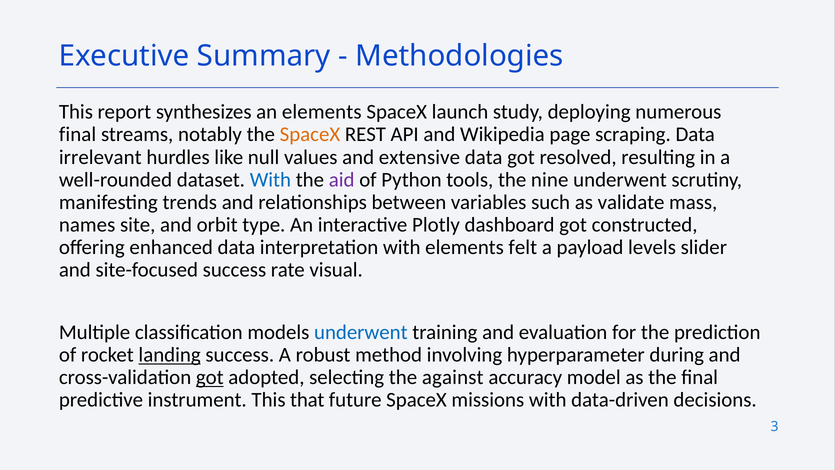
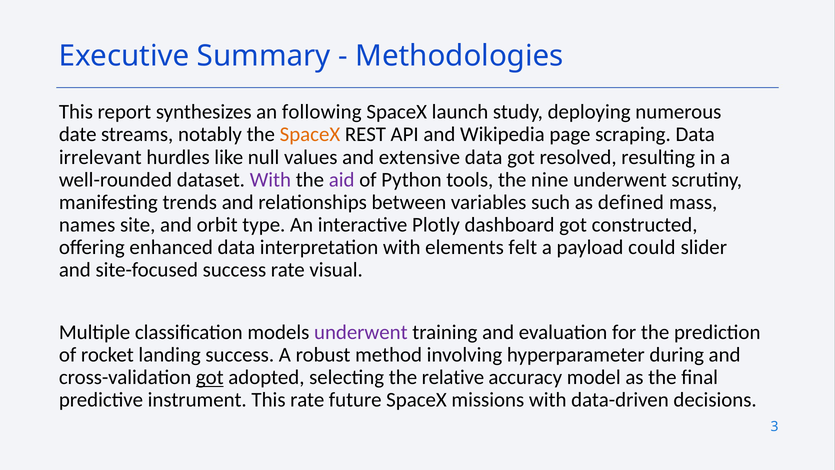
an elements: elements -> following (322, 112)
final: final -> date (78, 135)
With colour: blue -> purple (270, 180)
validate: validate -> defined (631, 202)
levels: levels -> could (652, 247)
underwent colour: blue -> purple (361, 332)
landing underline: present -> none (170, 355)
against: against -> relative (453, 377)
This that: that -> rate (307, 400)
